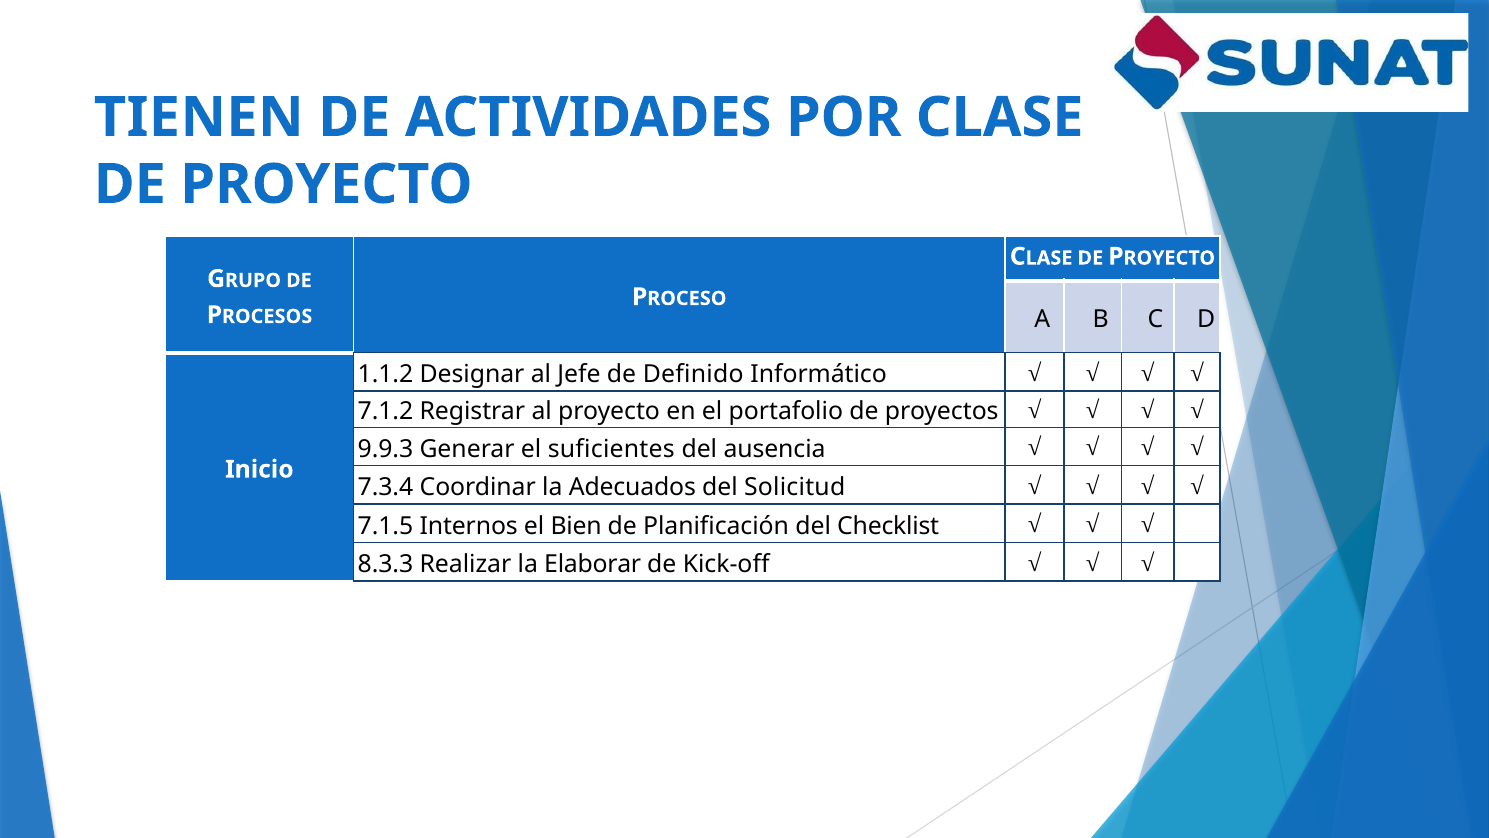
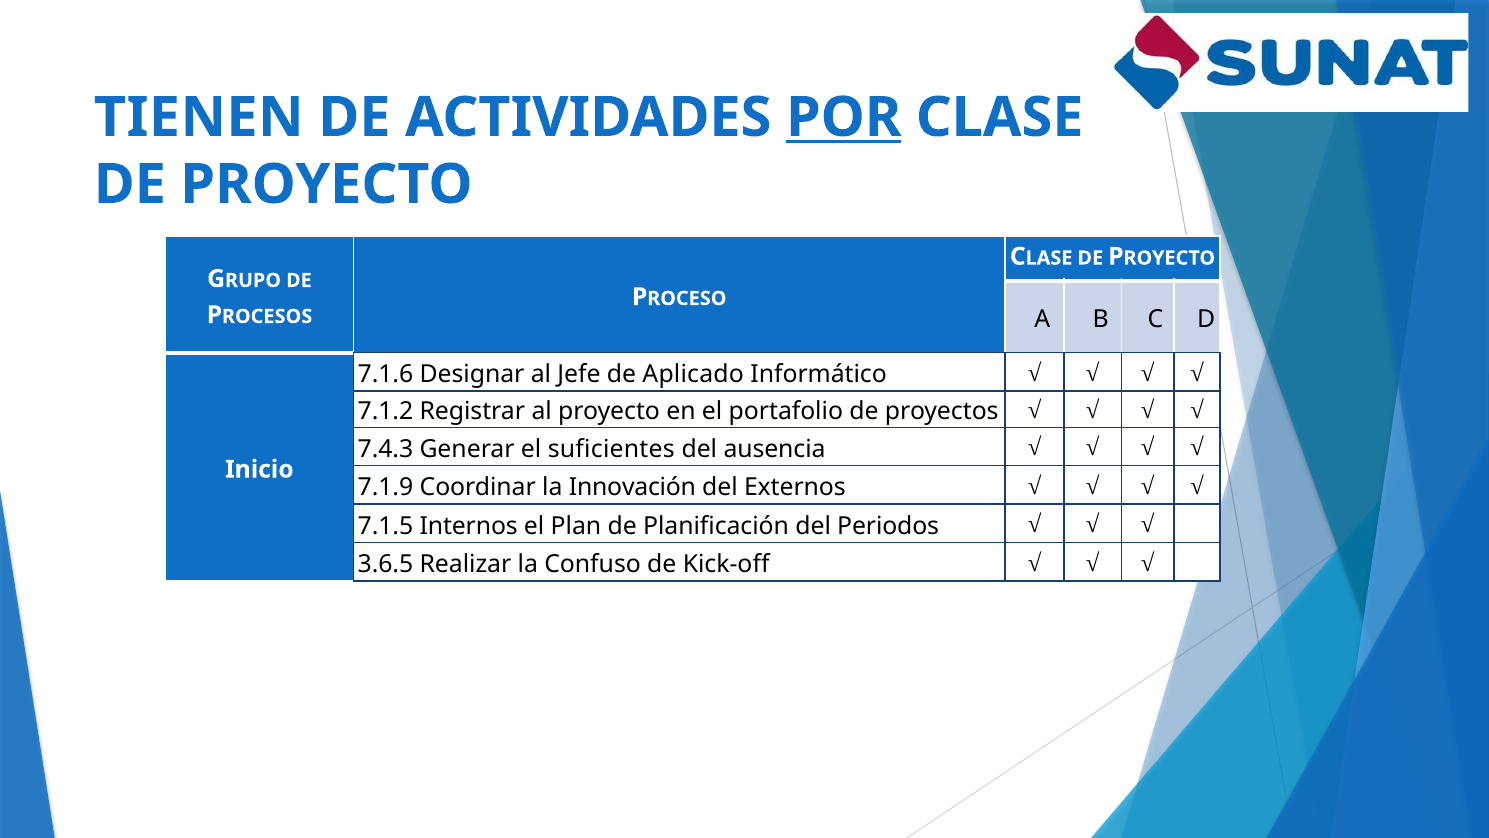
POR underline: none -> present (844, 117)
1.1.2: 1.1.2 -> 7.1.6 (385, 374)
Definido: Definido -> Aplicado (693, 374)
9.9.3: 9.9.3 -> 7.4.3 (385, 449)
7.3.4: 7.3.4 -> 7.1.9 (385, 487)
Adecuados: Adecuados -> Innovación (632, 487)
Solicitud: Solicitud -> Externos (795, 487)
Bien: Bien -> Plan (576, 526)
Checklist: Checklist -> Periodos (888, 526)
8.3.3: 8.3.3 -> 3.6.5 (385, 564)
Elaborar: Elaborar -> Confuso (593, 564)
